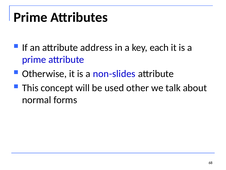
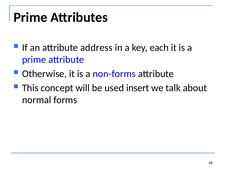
non-slides: non-slides -> non-forms (114, 74)
other: other -> insert (138, 88)
